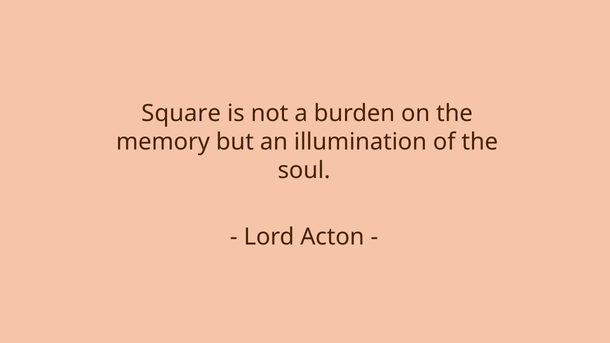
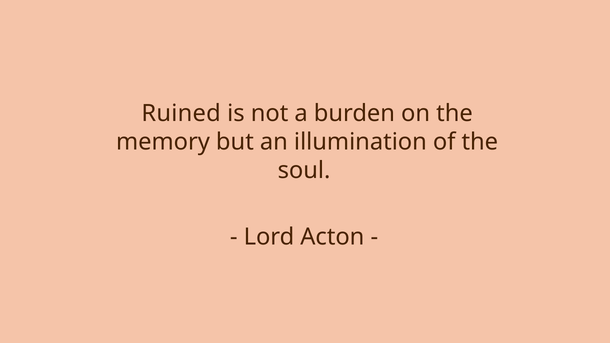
Square: Square -> Ruined (181, 114)
